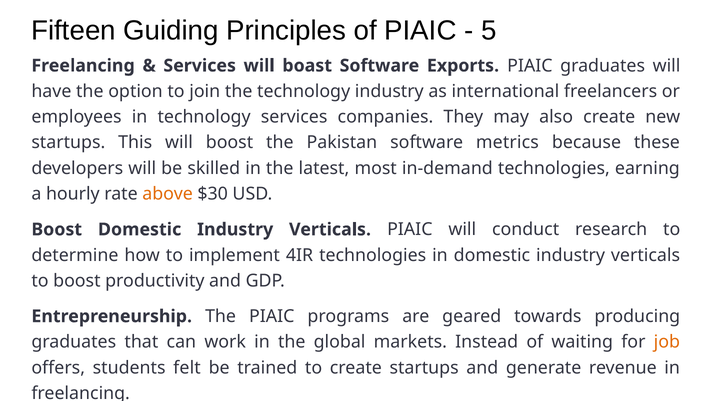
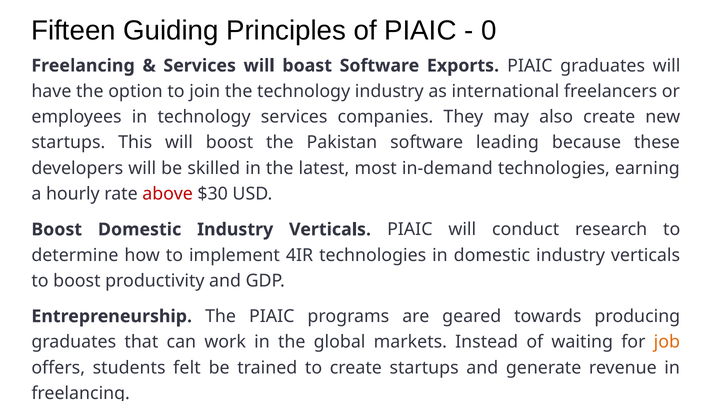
5: 5 -> 0 (489, 31)
metrics: metrics -> leading (507, 142)
above colour: orange -> red (168, 194)
